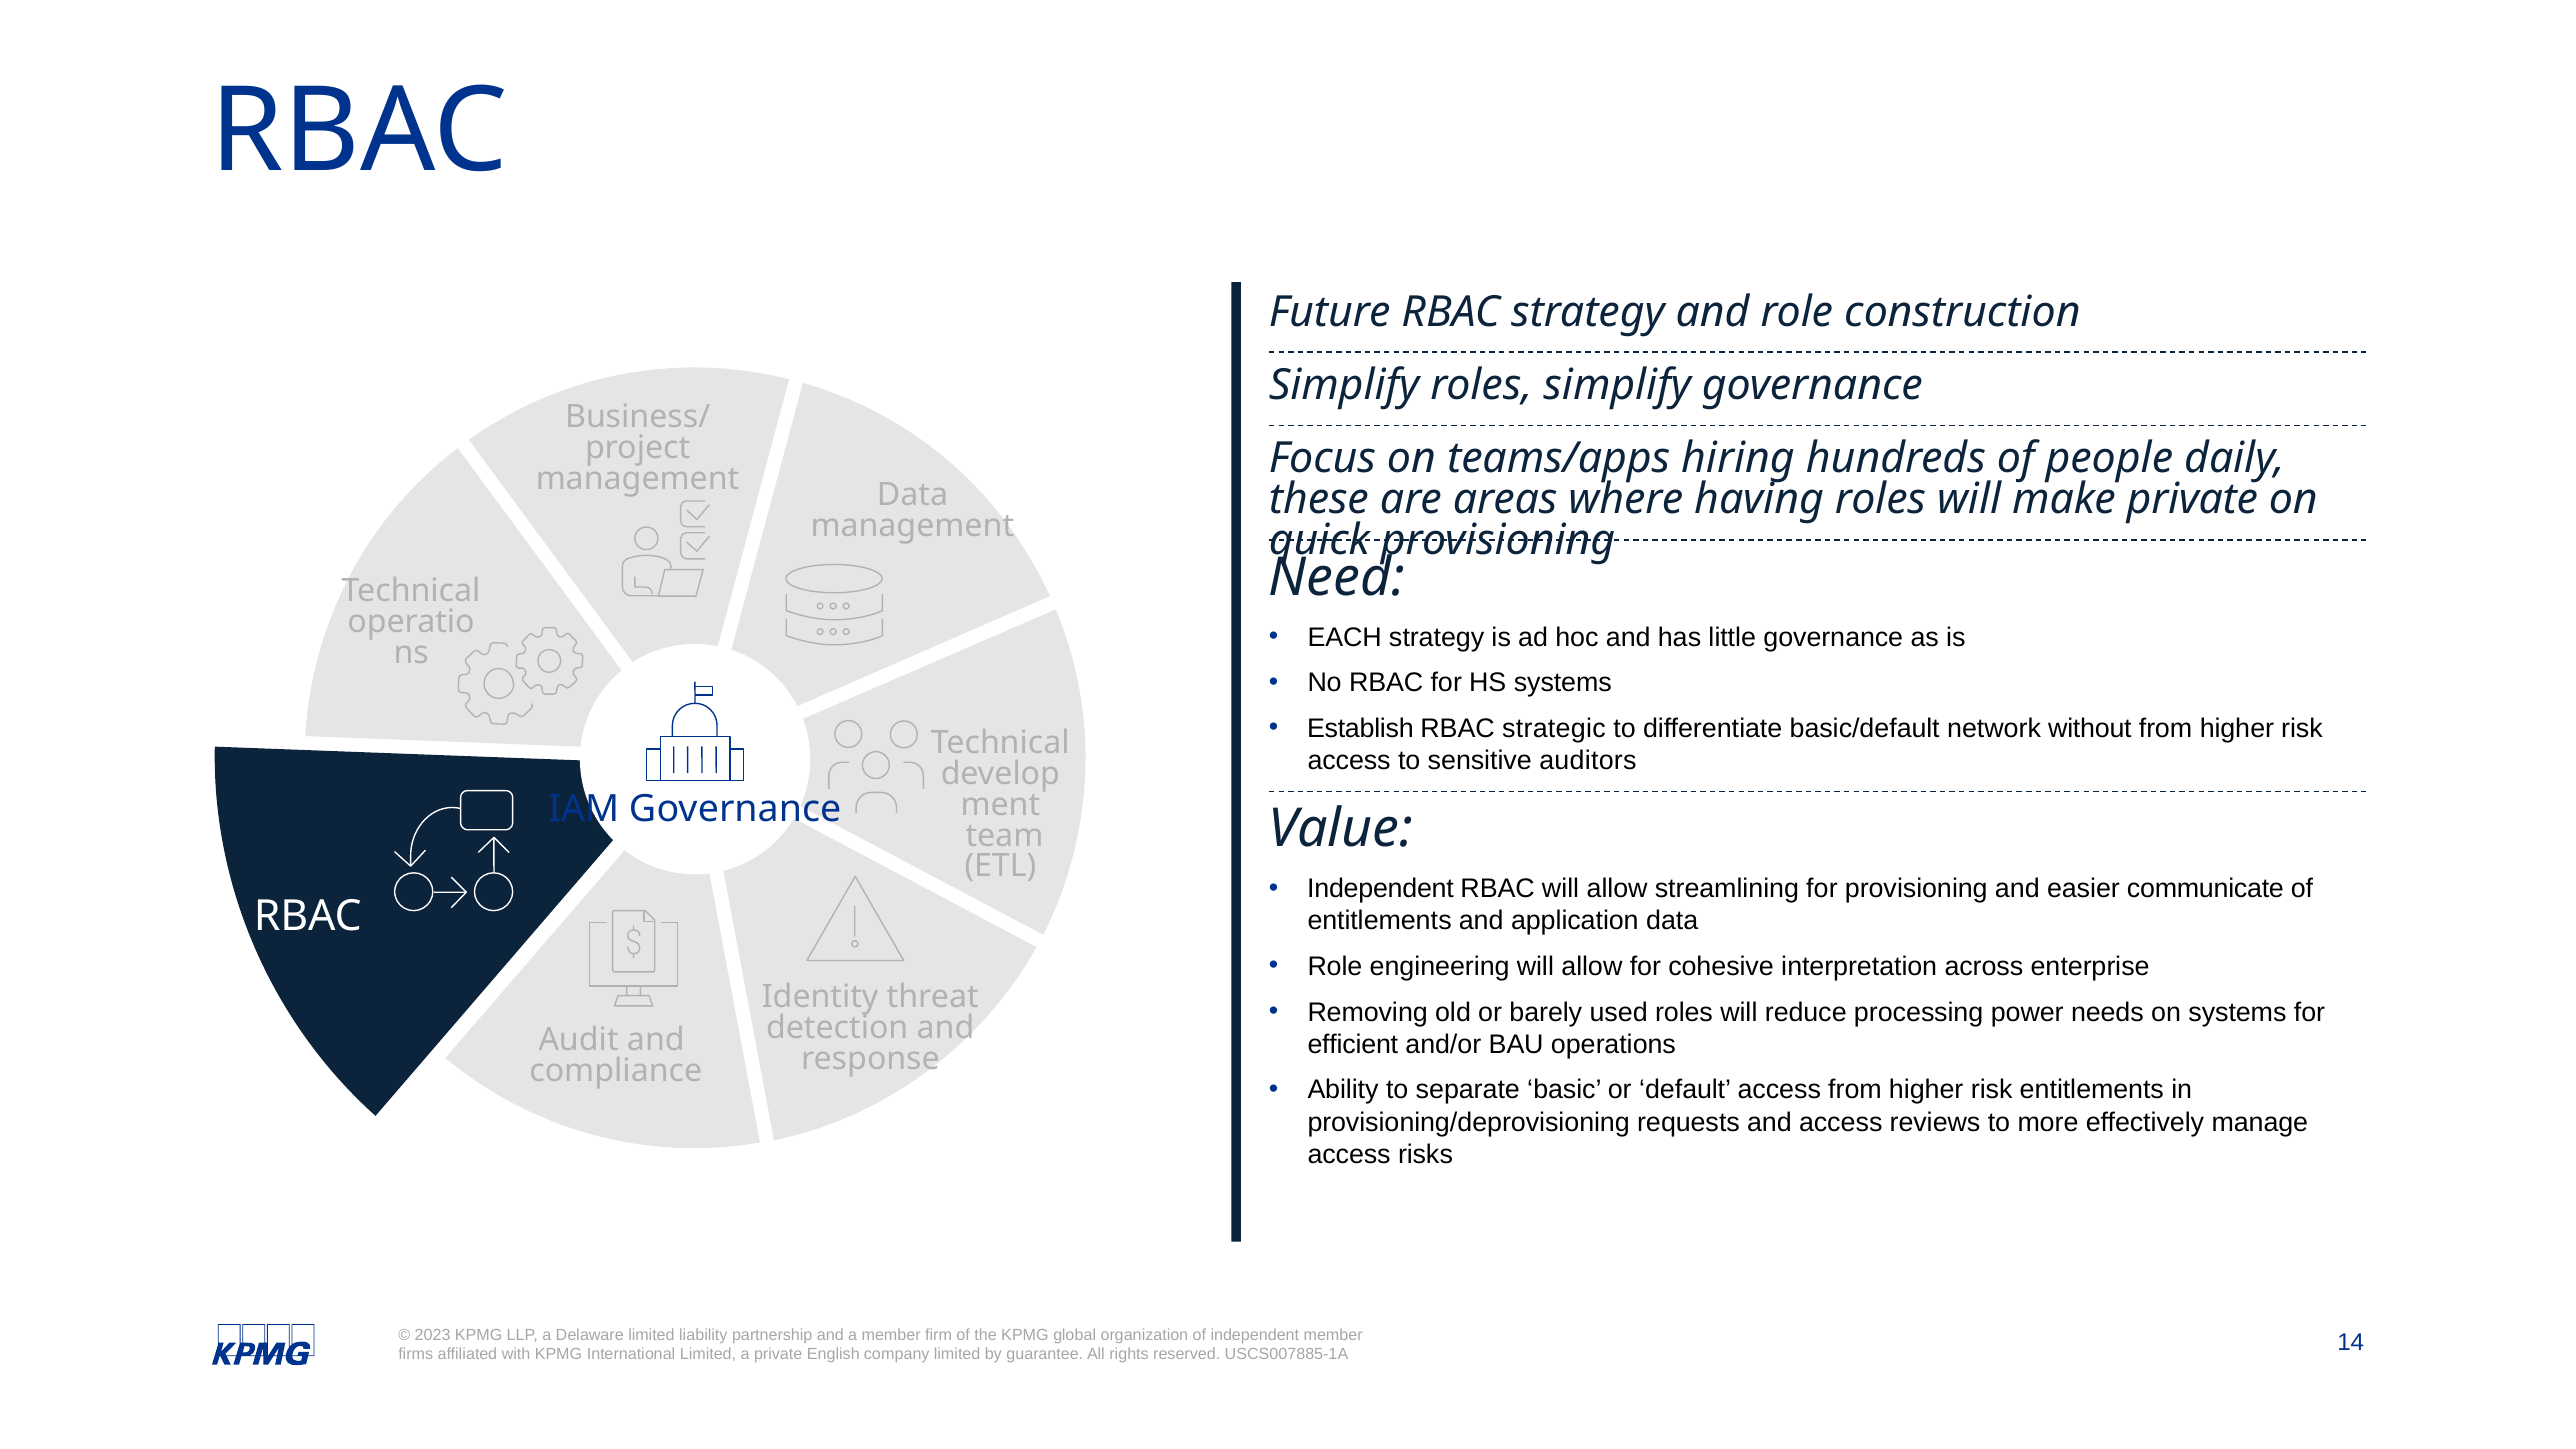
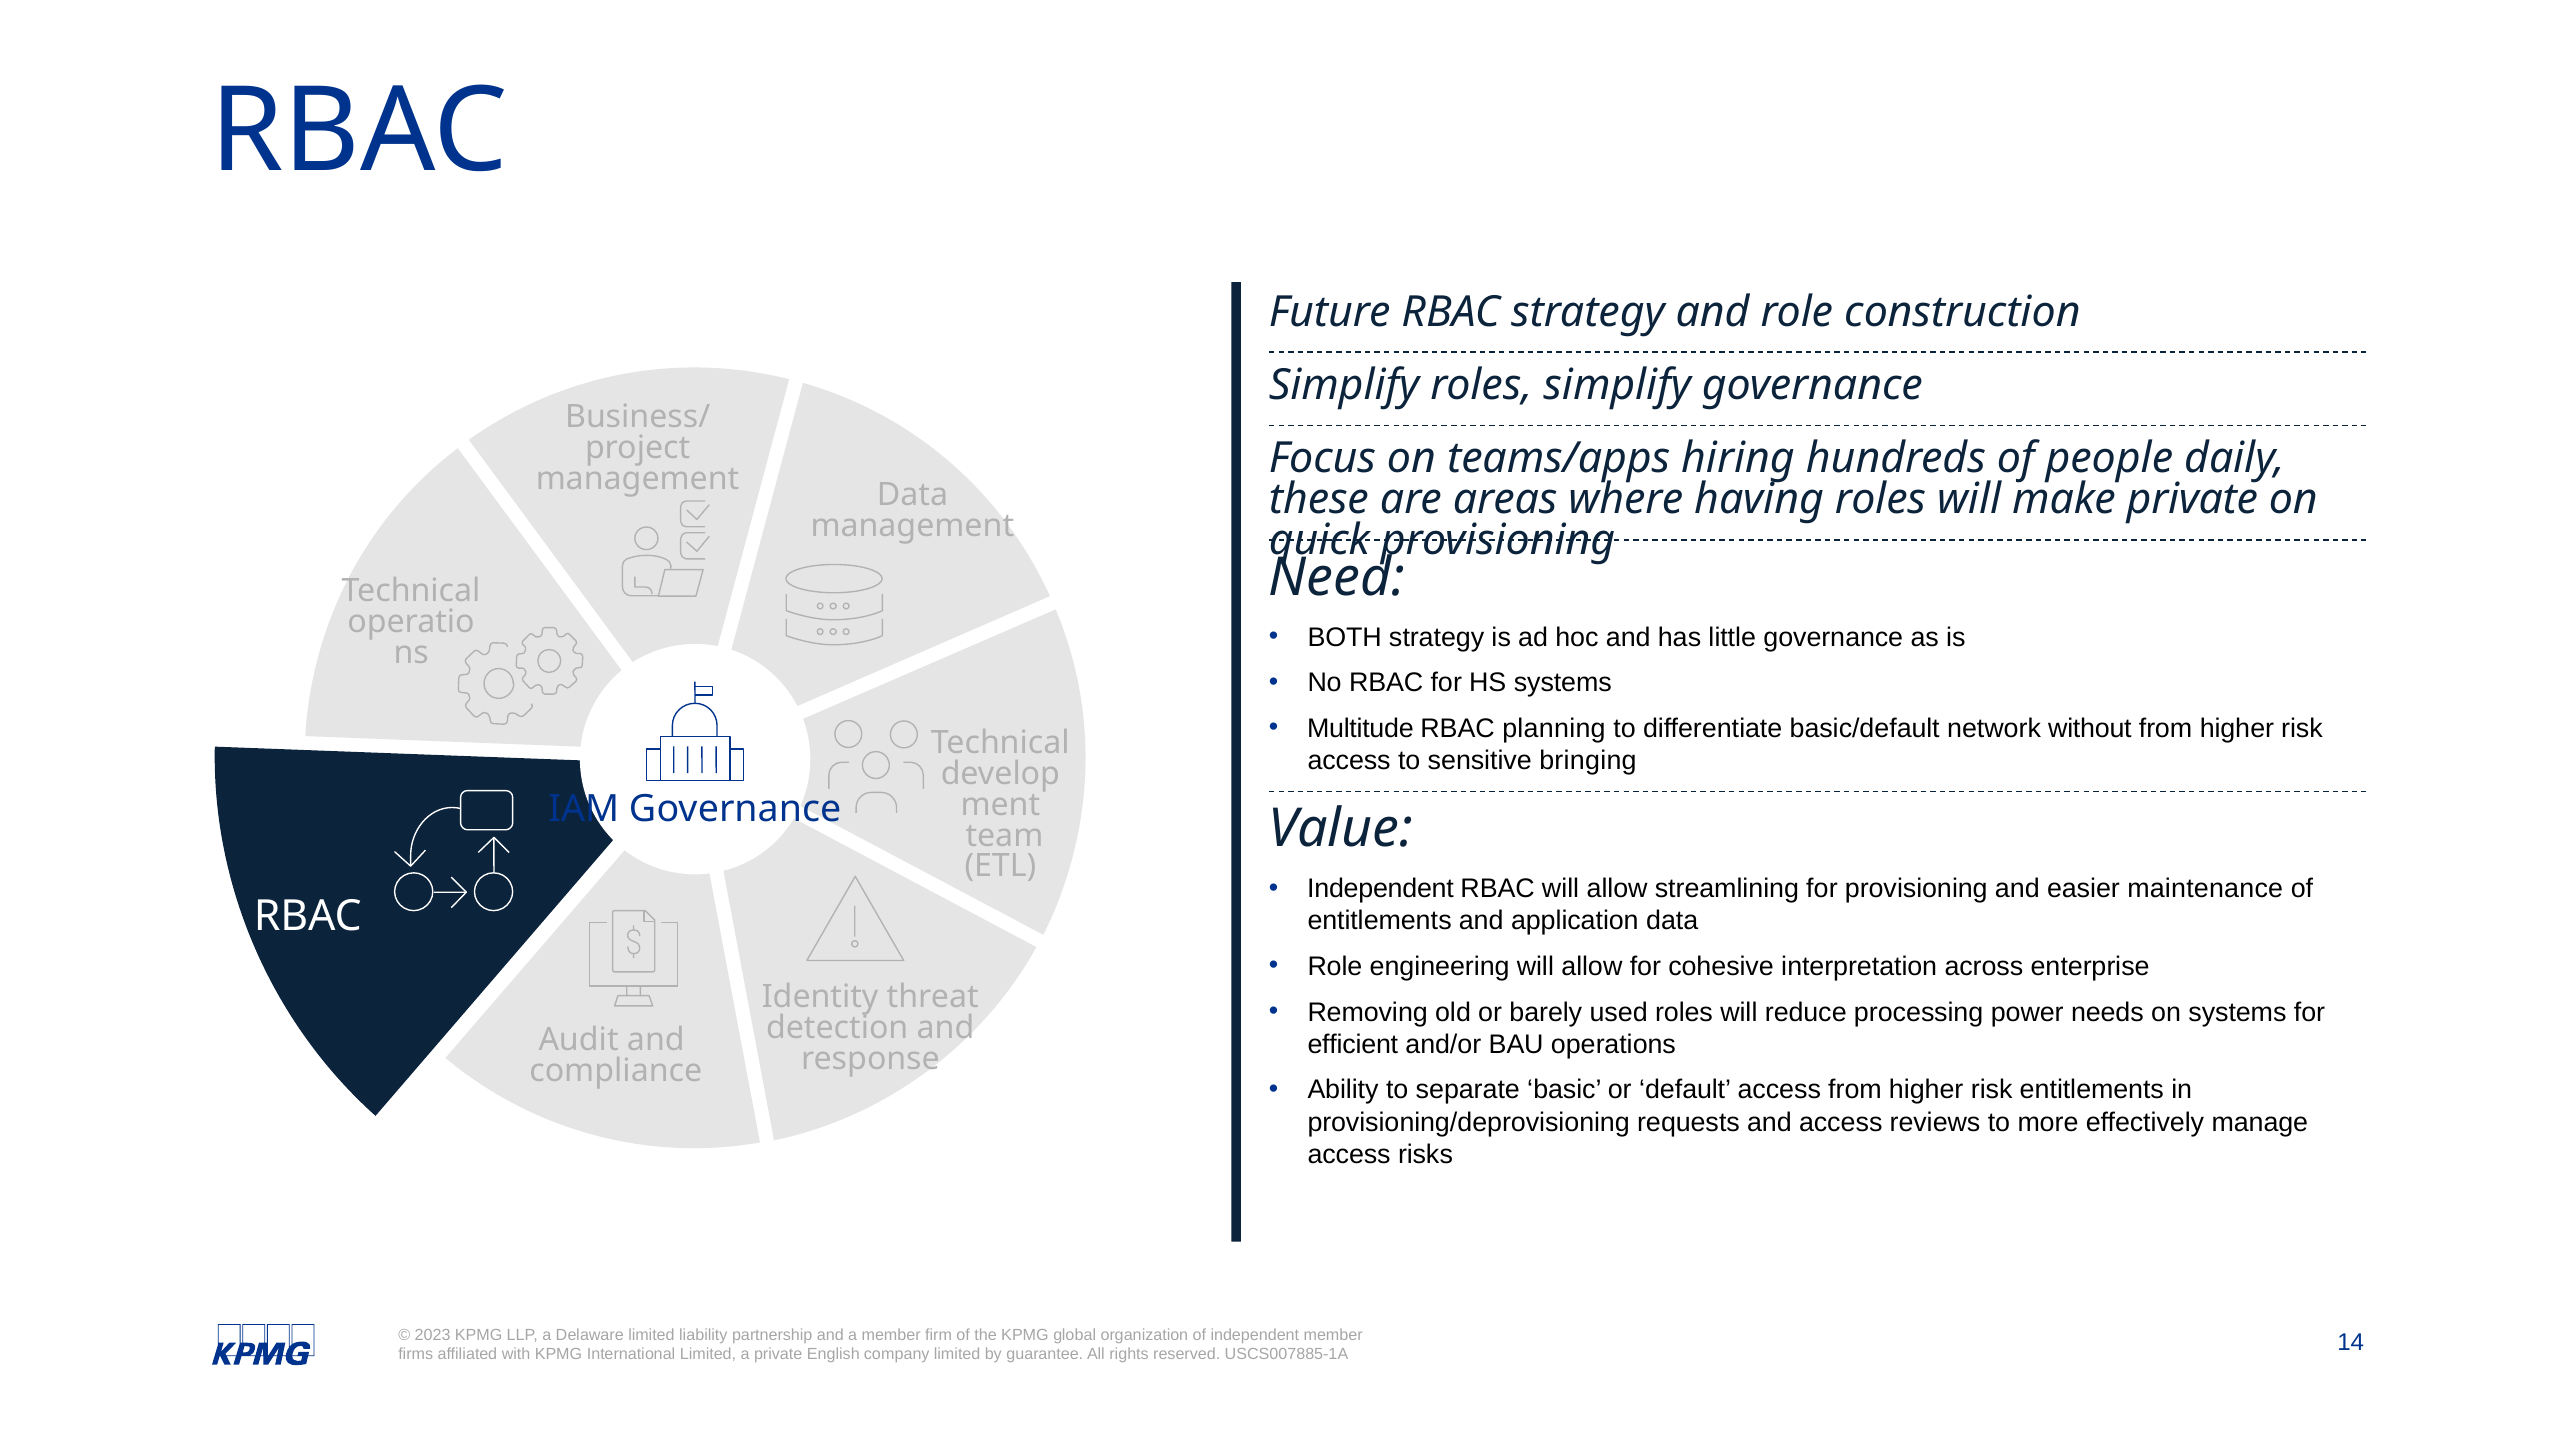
EACH: EACH -> BOTH (1345, 637)
Establish: Establish -> Multitude (1360, 728)
strategic: strategic -> planning (1554, 728)
auditors: auditors -> bringing (1588, 761)
communicate: communicate -> maintenance (2205, 889)
